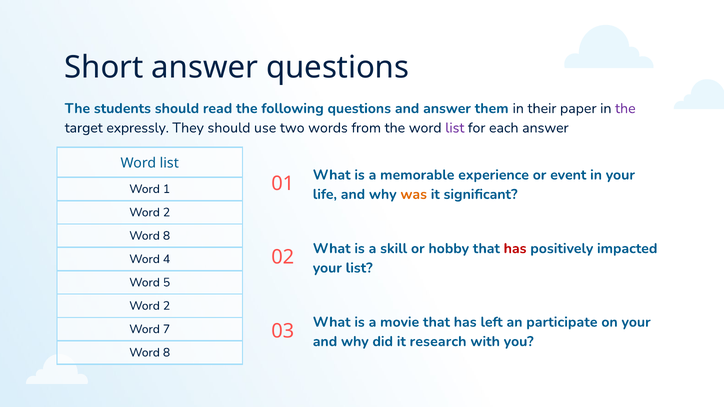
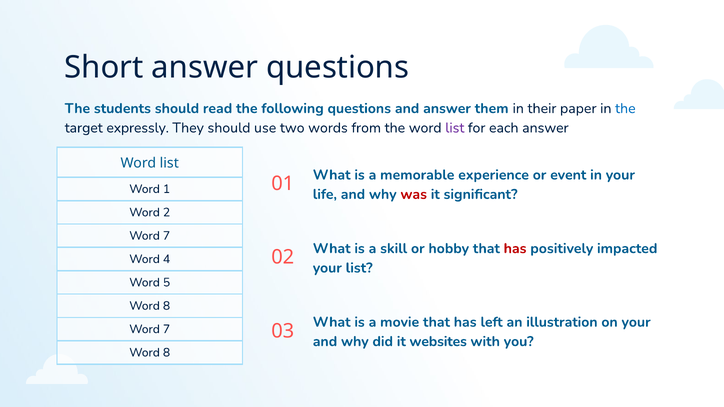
the colour: purple -> blue (625, 108)
was colour: orange -> red (414, 194)
8: 8 -> 7 (167, 236)
2: 2 -> 8 (167, 306)
participate: participate -> illustration (562, 322)
research: research -> websites (438, 342)
